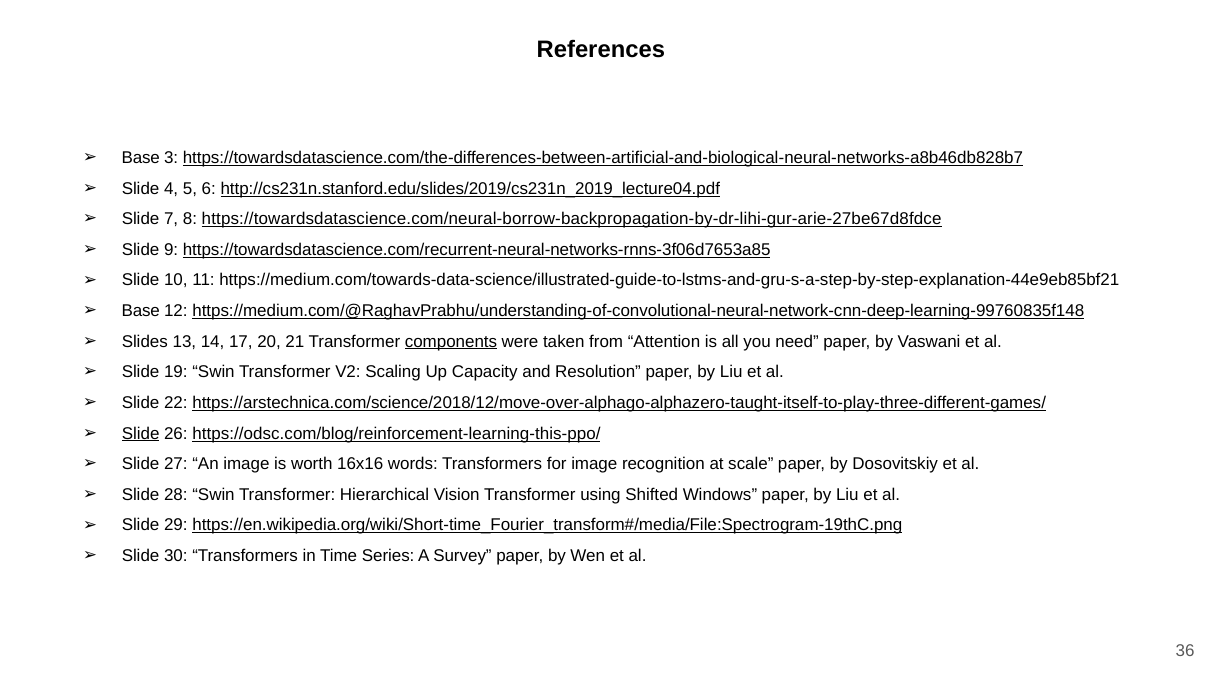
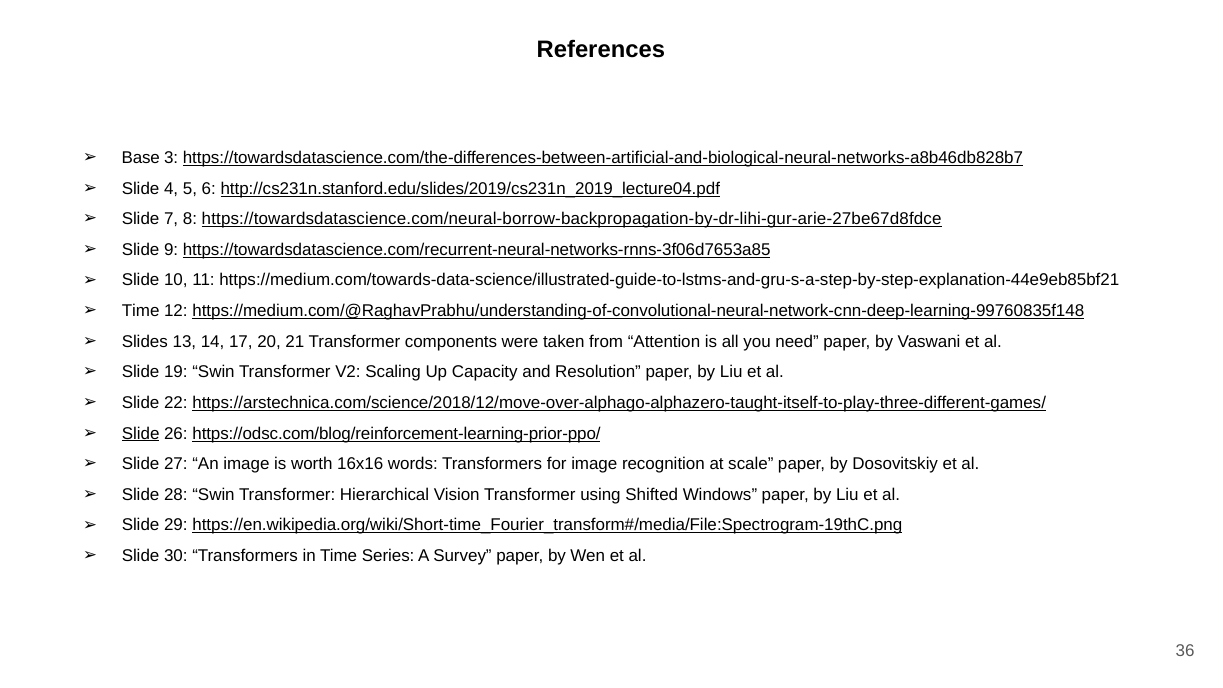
Base: Base -> Time (141, 311)
components underline: present -> none (451, 342)
https://odsc.com/blog/reinforcement-learning-this-ppo/: https://odsc.com/blog/reinforcement-learning-this-ppo/ -> https://odsc.com/blog/reinforcement-learning-prior-ppo/ (397, 433)
